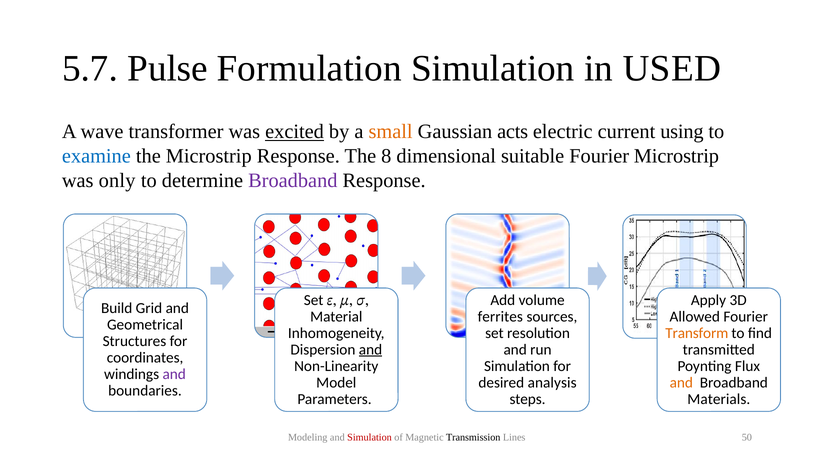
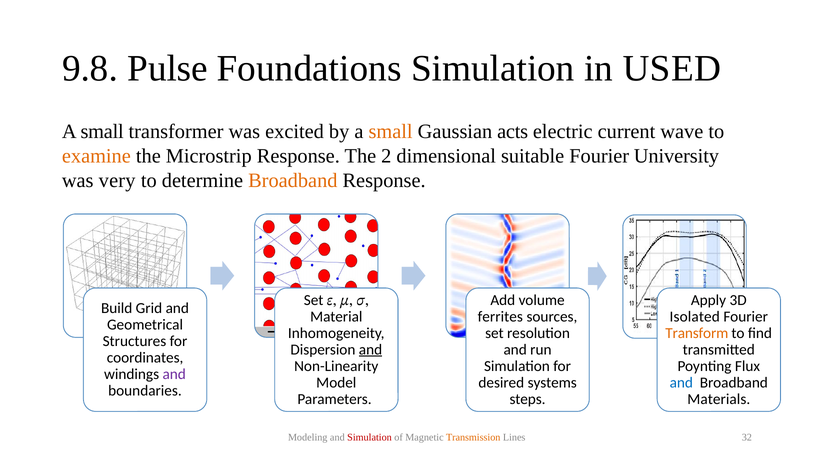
5.7: 5.7 -> 9.8 (90, 68)
Formulation: Formulation -> Foundations (309, 68)
wave: wave -> small (102, 132)
excited underline: present -> none (295, 132)
using: using -> wave (682, 132)
examine colour: blue -> orange (96, 156)
8: 8 -> 2 (386, 156)
Fourier Microstrip: Microstrip -> University (676, 156)
only: only -> very (117, 180)
Broadband colour: purple -> orange (293, 180)
Allowed: Allowed -> Isolated (695, 317)
analysis: analysis -> systems (552, 383)
and colour: orange -> blue (681, 383)
Transmission colour: black -> orange (473, 437)
50: 50 -> 32 (747, 437)
